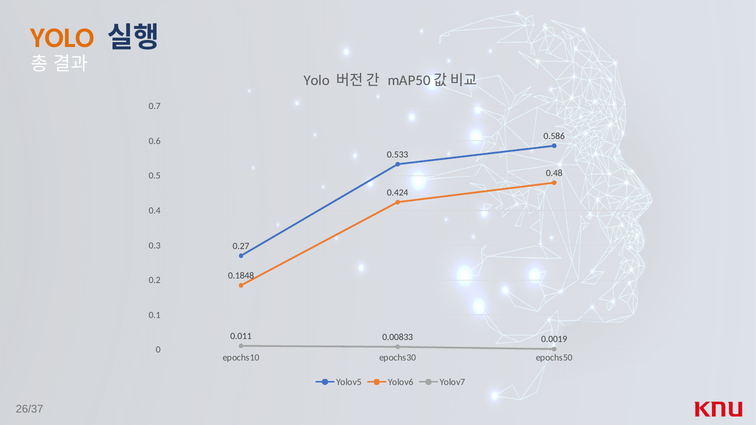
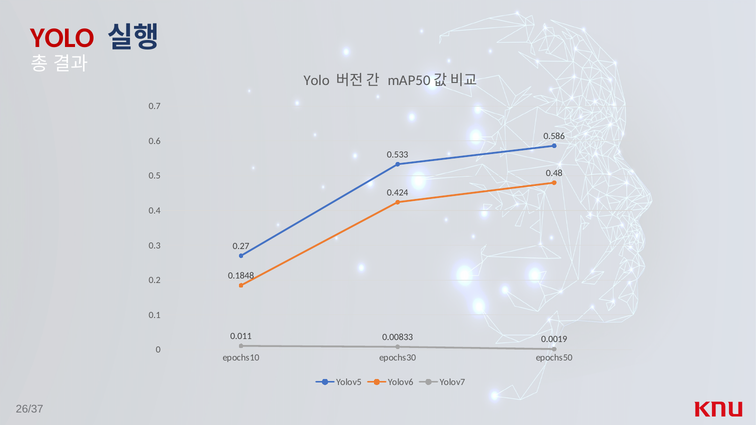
YOLO colour: orange -> red (63, 38)
